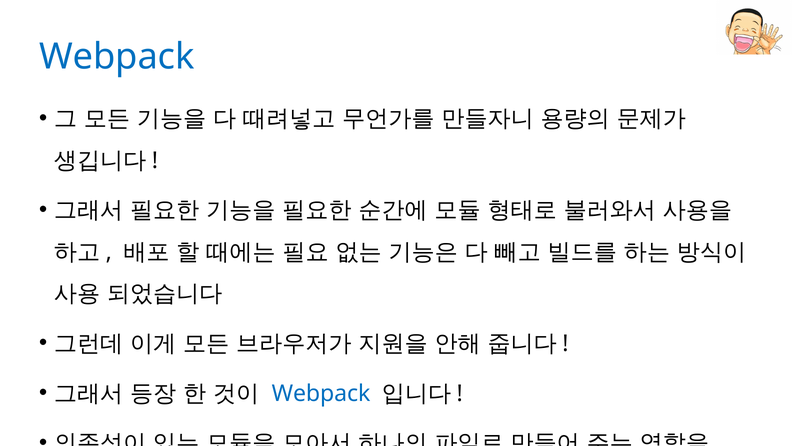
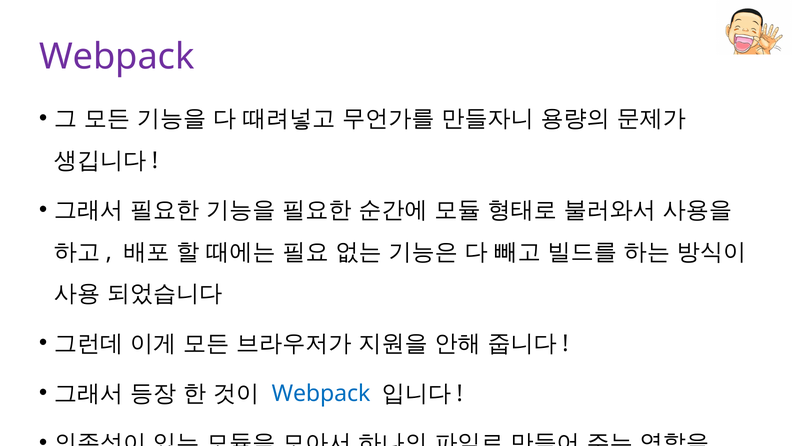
Webpack colour: blue -> purple (117, 57)
